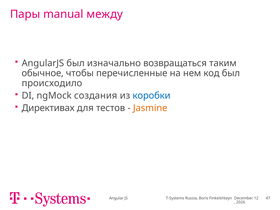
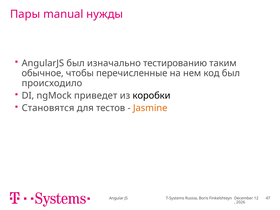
между: между -> нужды (105, 14)
возвращаться: возвращаться -> тестированию (175, 63)
создания: создания -> приведет (96, 96)
коробки colour: blue -> black (152, 96)
Директивах: Директивах -> Становятся (48, 108)
